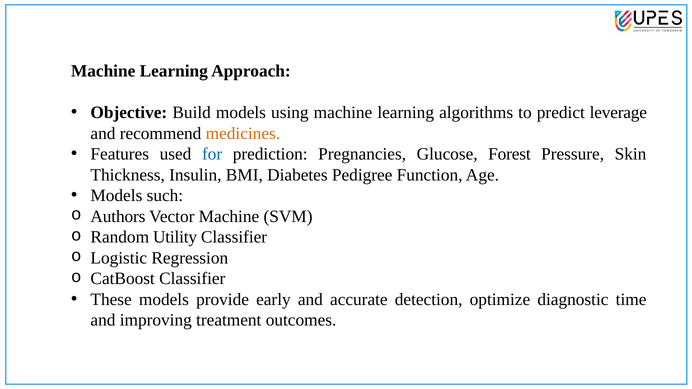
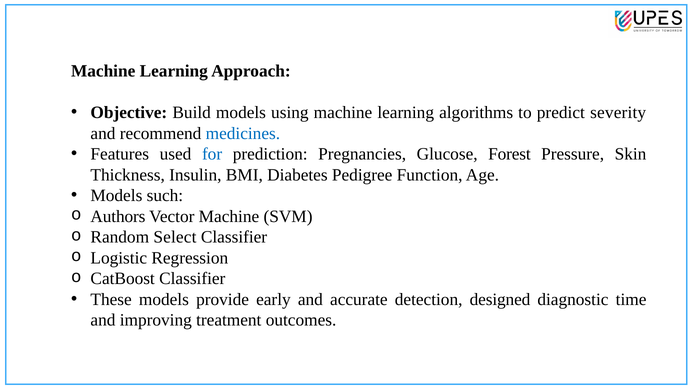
leverage: leverage -> severity (618, 113)
medicines colour: orange -> blue (243, 134)
Utility: Utility -> Select (175, 237)
optimize: optimize -> designed (500, 300)
